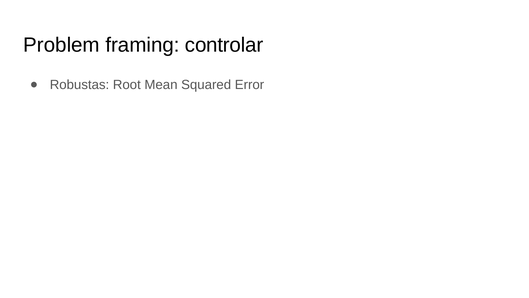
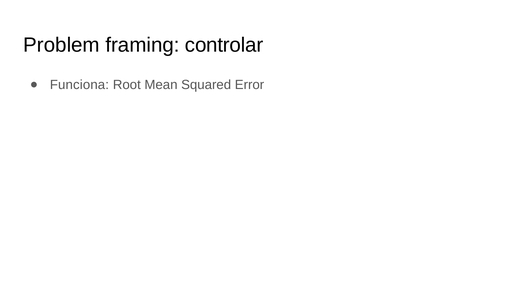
Robustas: Robustas -> Funciona (79, 85)
